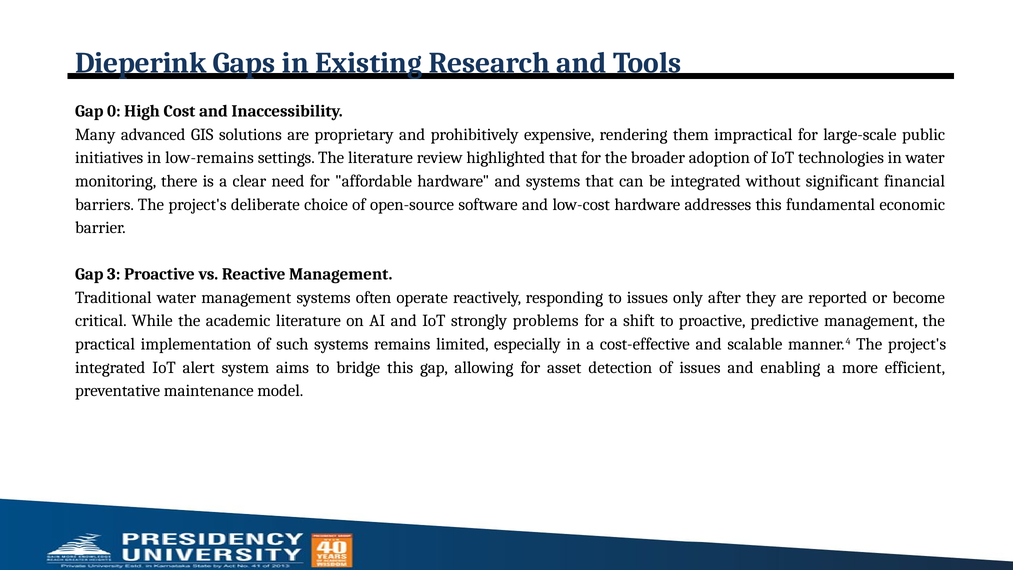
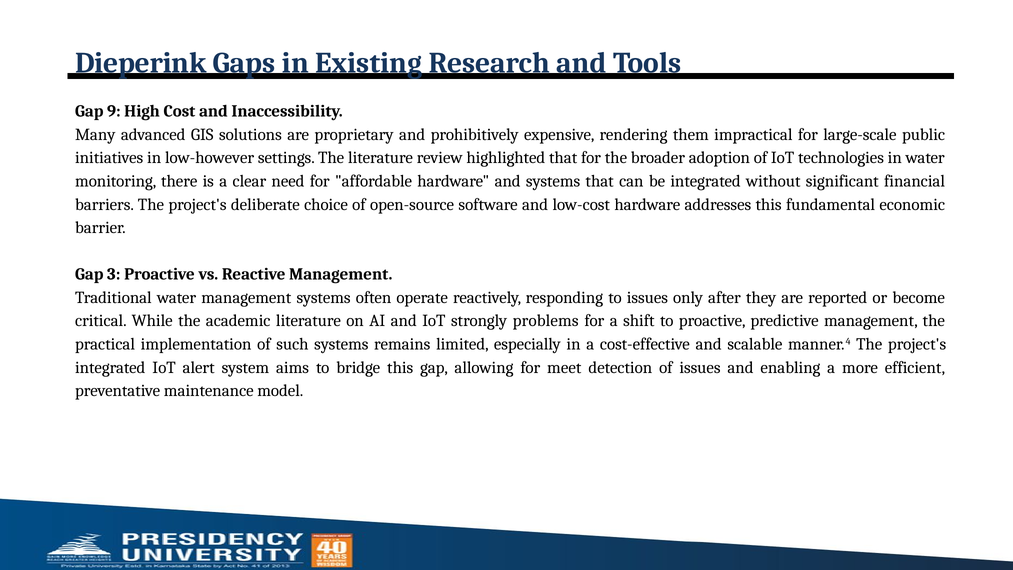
0: 0 -> 9 (114, 111)
low-remains: low-remains -> low-however (210, 158)
asset: asset -> meet (564, 367)
